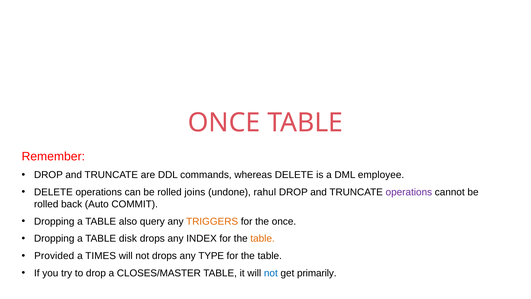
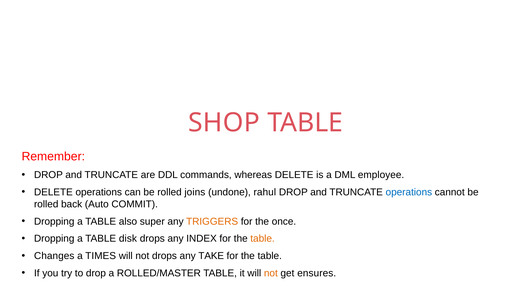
ONCE: ONCE -> SHOP (224, 123)
operations colour: purple -> blue (409, 192)
query: query -> super (152, 221)
Provided: Provided -> Changes (54, 256)
TYPE: TYPE -> TAKE (211, 256)
CLOSES/MASTER: CLOSES/MASTER -> ROLLED/MASTER (159, 273)
not colour: blue -> orange (271, 273)
primarily: primarily -> ensures (317, 273)
